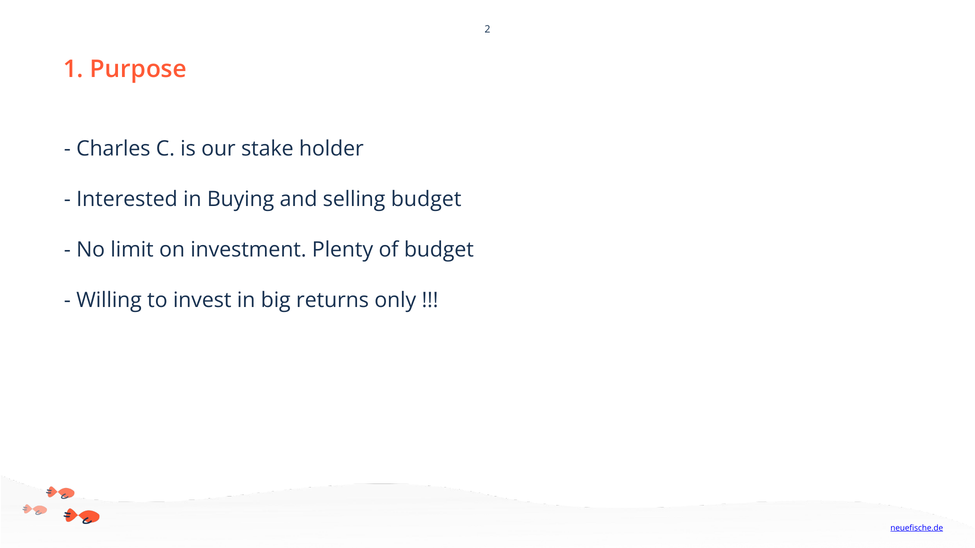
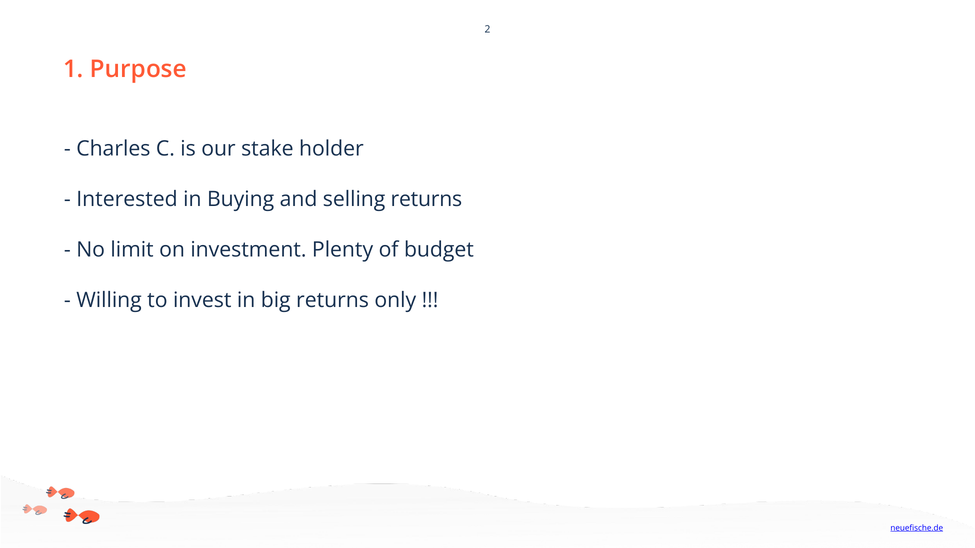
selling budget: budget -> returns (426, 199)
